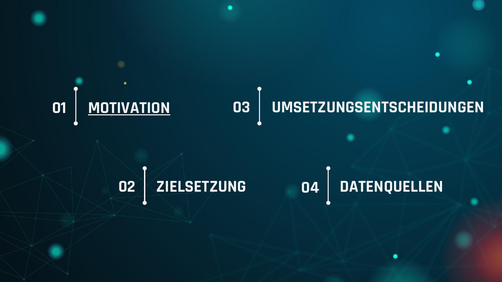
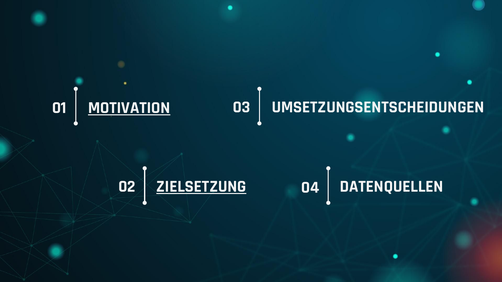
ZIELSETZUNG underline: none -> present (201, 187)
